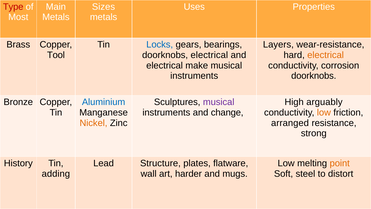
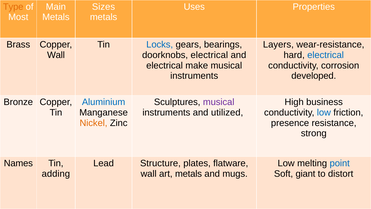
Type colour: red -> orange (13, 7)
Tool: Tool -> Wall (56, 55)
electrical colour: orange -> blue (326, 55)
doorknobs: doorknobs -> developed (314, 76)
arguably: arguably -> business (325, 102)
change: change -> utilized (227, 112)
low colour: orange -> blue (324, 112)
arranged: arranged -> presence (290, 123)
History: History -> Names (18, 163)
point colour: orange -> blue (340, 163)
art harder: harder -> metals (188, 174)
steel: steel -> giant (305, 174)
